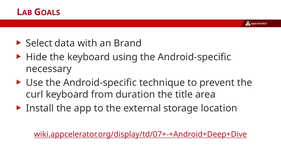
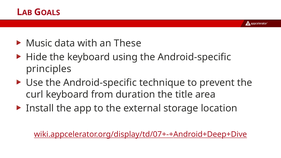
Select: Select -> Music (39, 43)
Brand: Brand -> These (128, 43)
necessary: necessary -> principles (49, 69)
